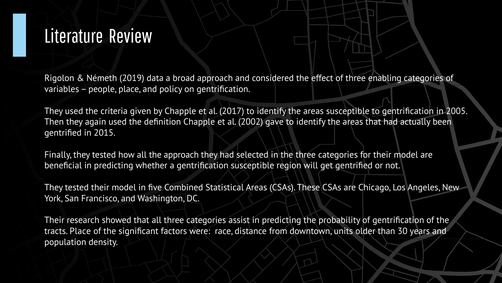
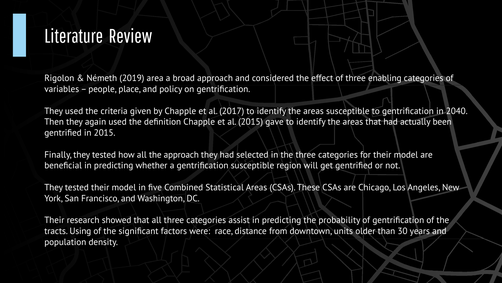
data: data -> area (155, 78)
2005: 2005 -> 2040 (457, 111)
al 2002: 2002 -> 2015 (251, 122)
tracts Place: Place -> Using (80, 231)
